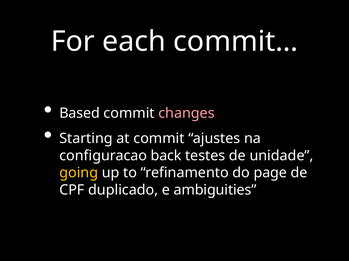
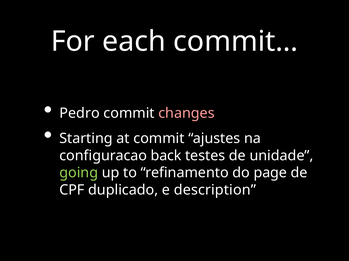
Based: Based -> Pedro (79, 114)
going colour: yellow -> light green (79, 173)
ambiguities: ambiguities -> description (215, 190)
